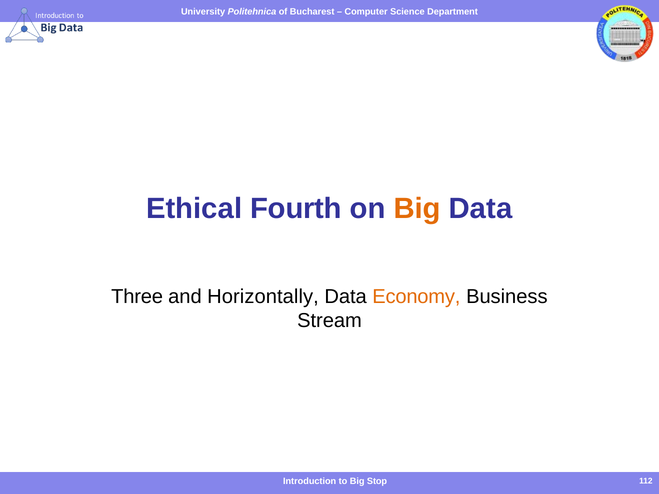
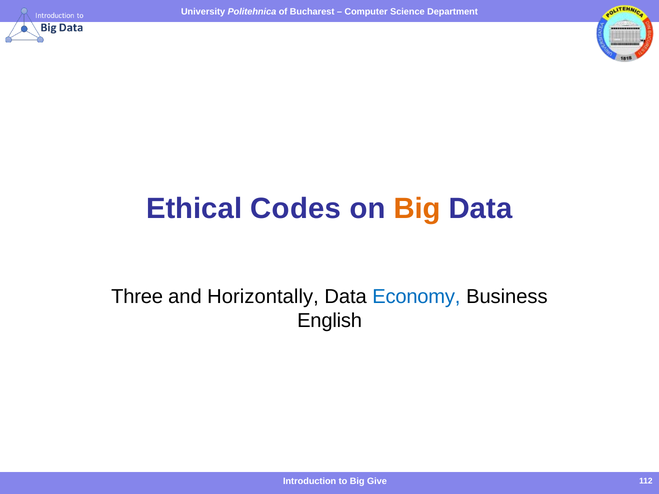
Fourth: Fourth -> Codes (296, 209)
Economy colour: orange -> blue (416, 297)
Stream: Stream -> English (330, 321)
Stop: Stop -> Give (377, 482)
